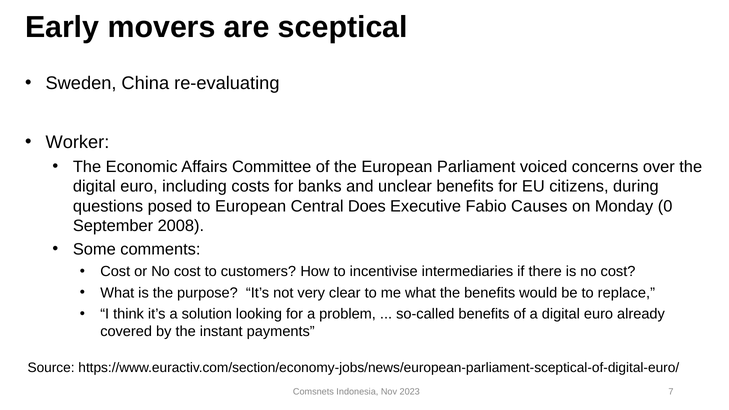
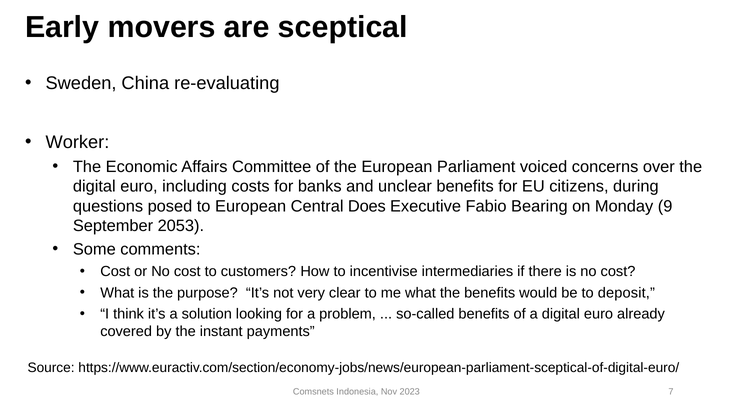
Causes: Causes -> Bearing (539, 206)
0: 0 -> 9 (665, 206)
2008: 2008 -> 2053 (181, 226)
replace: replace -> deposit (626, 293)
